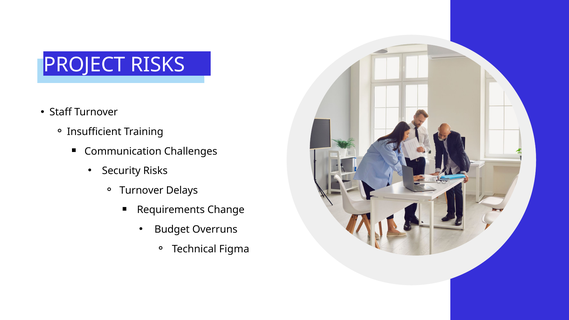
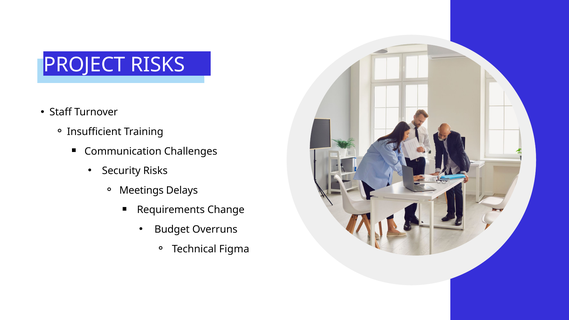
Turnover: Turnover -> Meetings (141, 190)
